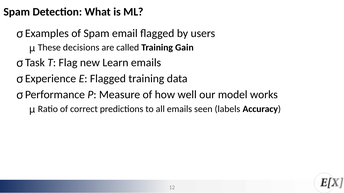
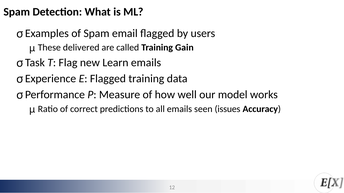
decisions: decisions -> delivered (81, 48)
labels: labels -> issues (227, 109)
